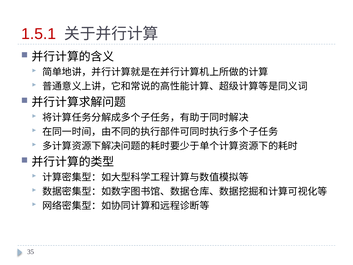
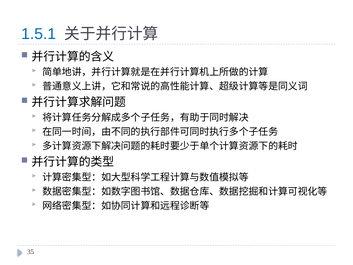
1.5.1 colour: red -> blue (39, 34)
